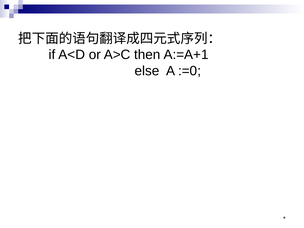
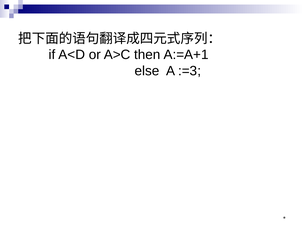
:=0: :=0 -> :=3 (190, 71)
